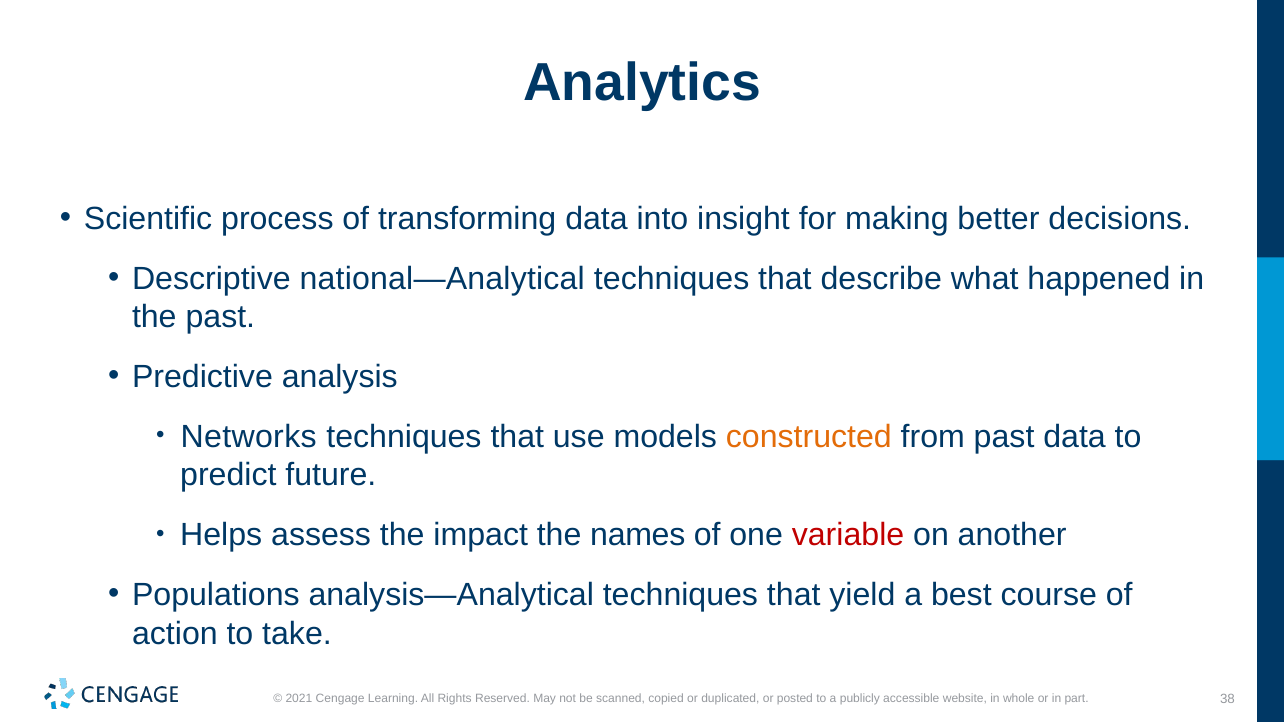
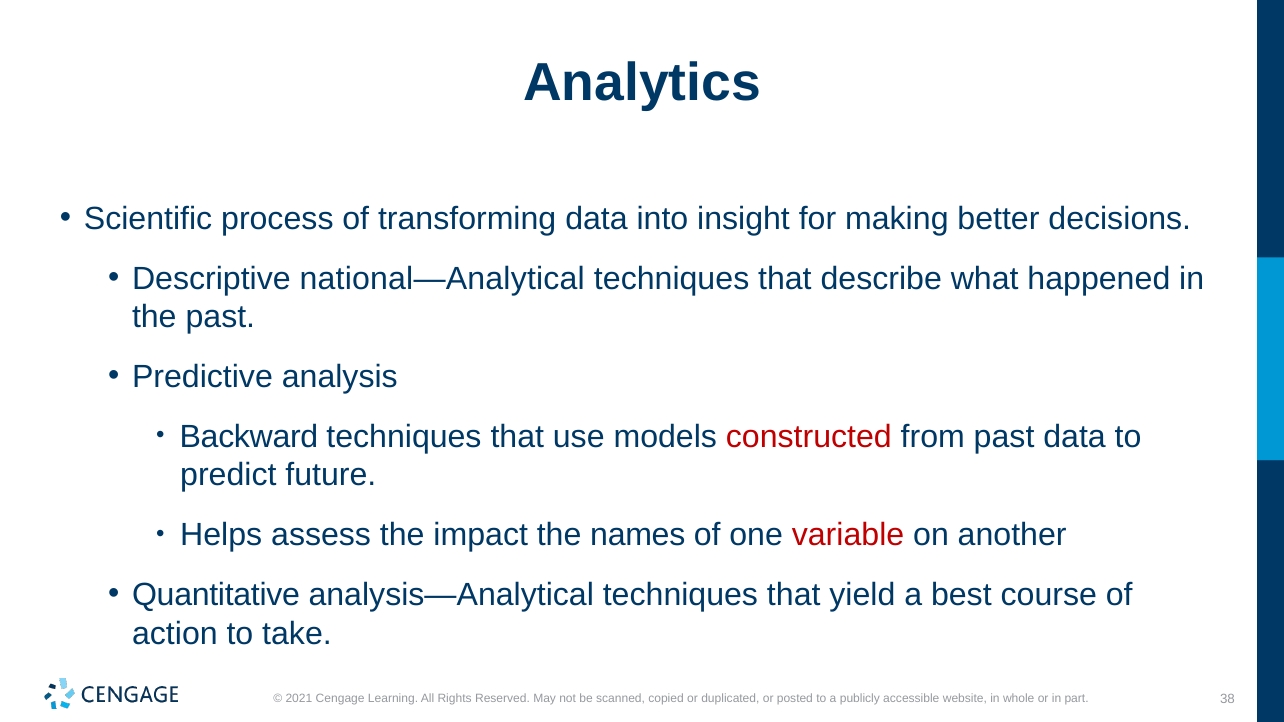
Networks: Networks -> Backward (249, 437)
constructed colour: orange -> red (809, 437)
Populations: Populations -> Quantitative (216, 595)
